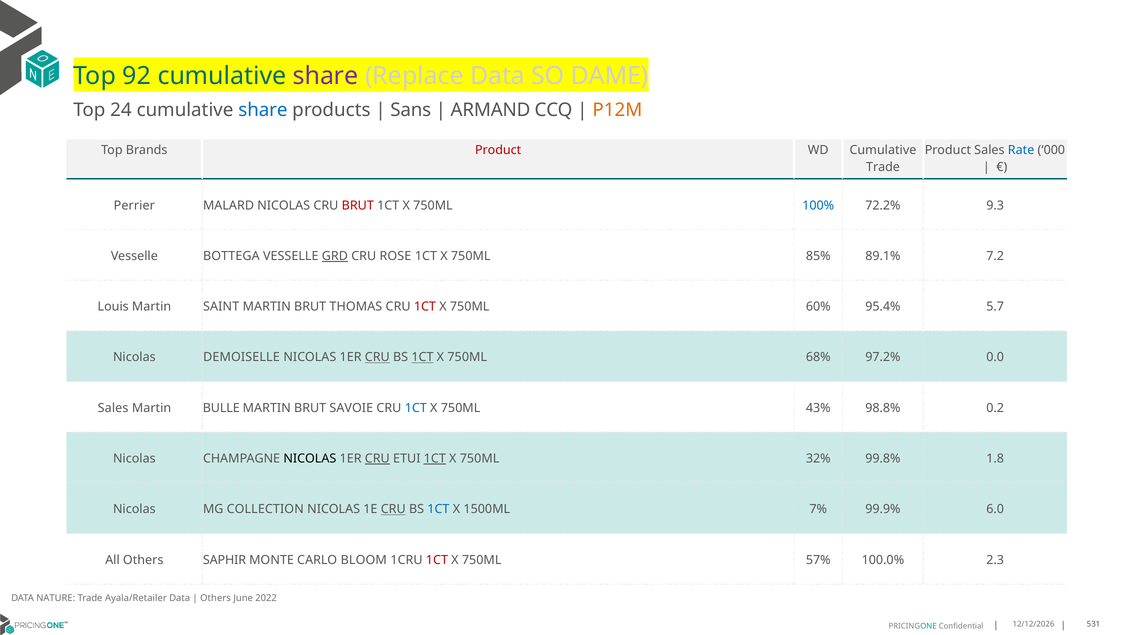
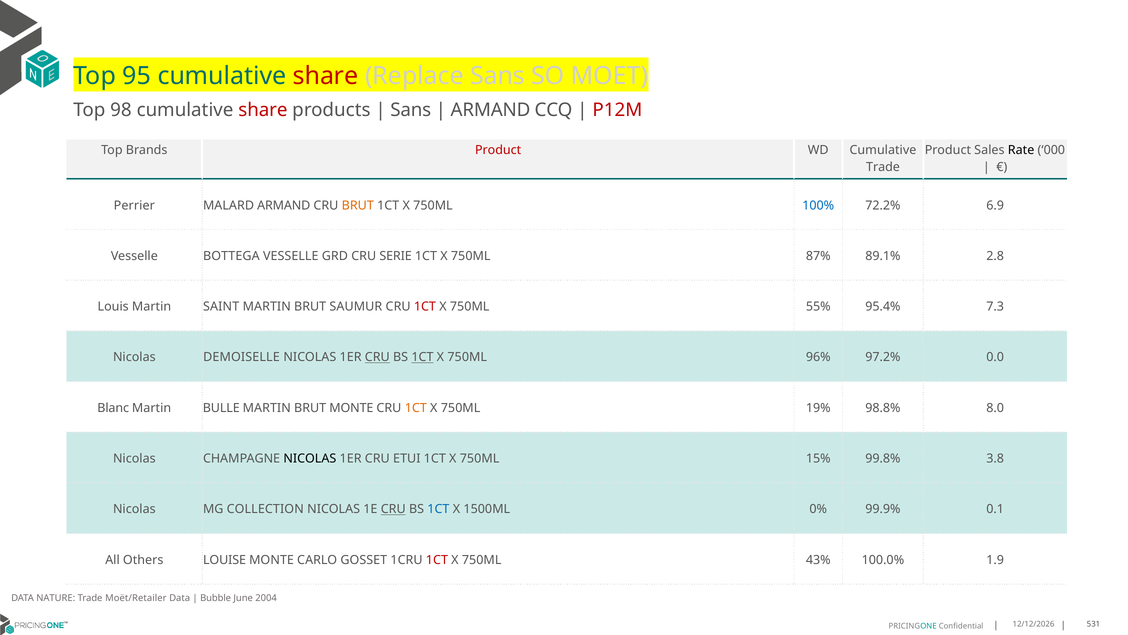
92: 92 -> 95 (137, 76)
share colour: purple -> red (326, 76)
Replace Data: Data -> Sans (498, 76)
DAME: DAME -> MOET (609, 76)
24: 24 -> 98 (121, 110)
share colour: blue -> red (263, 110)
P12M colour: orange -> red (617, 110)
Rate colour: blue -> black (1021, 150)
MALARD NICOLAS: NICOLAS -> ARMAND (284, 205)
BRUT colour: red -> orange (358, 205)
9.3: 9.3 -> 6.9 (995, 205)
GRD underline: present -> none (335, 256)
ROSE: ROSE -> SERIE (396, 256)
85%: 85% -> 87% (818, 256)
7.2: 7.2 -> 2.8 (995, 256)
THOMAS: THOMAS -> SAUMUR (356, 306)
60%: 60% -> 55% (818, 306)
5.7: 5.7 -> 7.3 (995, 306)
68%: 68% -> 96% (818, 357)
Sales: Sales -> Blanc (113, 408)
BRUT SAVOIE: SAVOIE -> MONTE (351, 408)
1CT colour: blue -> orange (416, 408)
43%: 43% -> 19% (818, 408)
0.2: 0.2 -> 8.0 (995, 408)
CRU underline: present -> none (377, 458)
1CT underline: present -> none (435, 458)
32%: 32% -> 15% (818, 458)
1.8: 1.8 -> 3.8 (995, 458)
7%: 7% -> 0% (818, 509)
6.0: 6.0 -> 0.1 (995, 509)
SAPHIR: SAPHIR -> LOUISE (225, 560)
BLOOM: BLOOM -> GOSSET (364, 560)
57%: 57% -> 43% (818, 560)
2.3: 2.3 -> 1.9 (995, 560)
Ayala/Retailer: Ayala/Retailer -> Moët/Retailer (136, 598)
Others: Others -> Bubble (216, 598)
2022: 2022 -> 2004 (266, 598)
